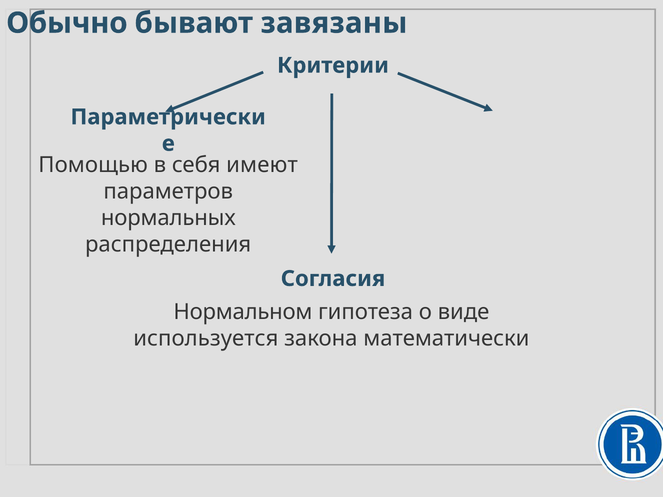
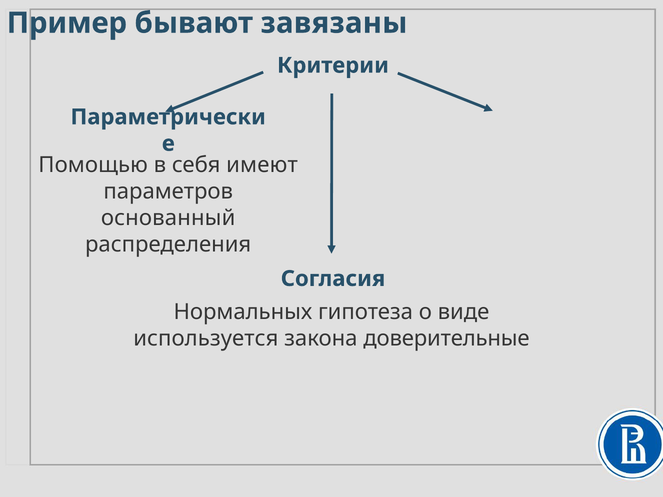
Обычно: Обычно -> Пример (67, 23)
нормальных: нормальных -> основанный (168, 218)
Нормальном: Нормальном -> Нормальных (243, 312)
математически: математически -> доверительные (446, 339)
